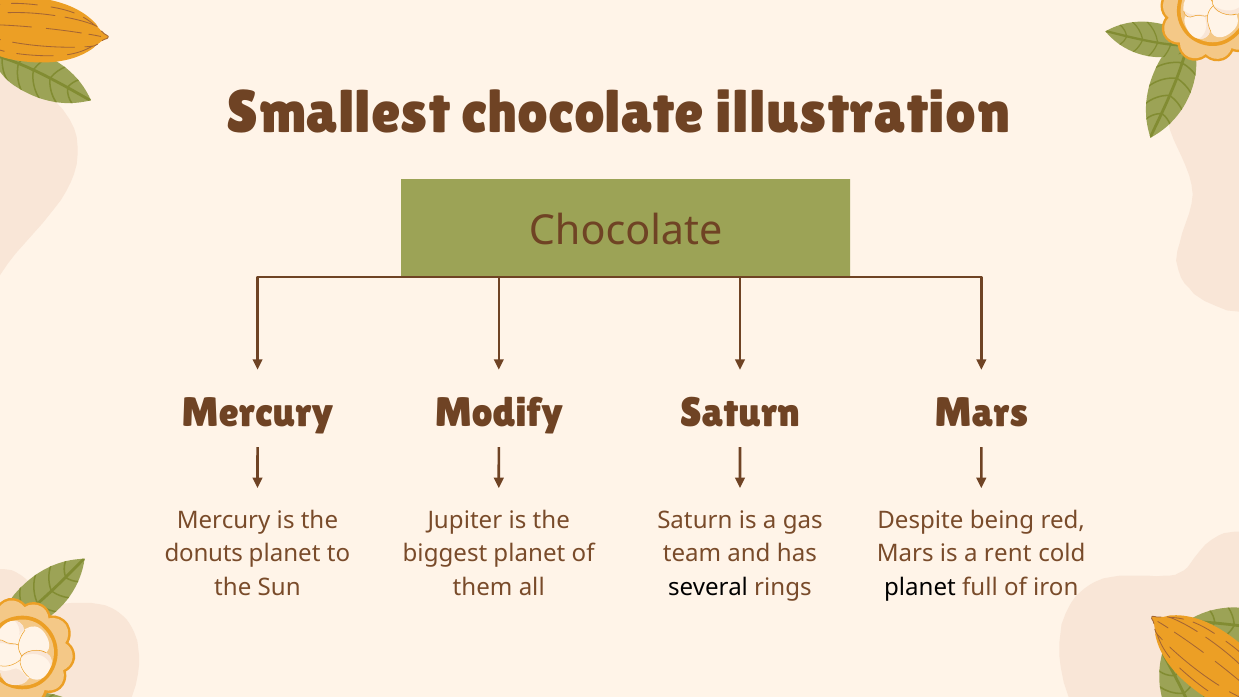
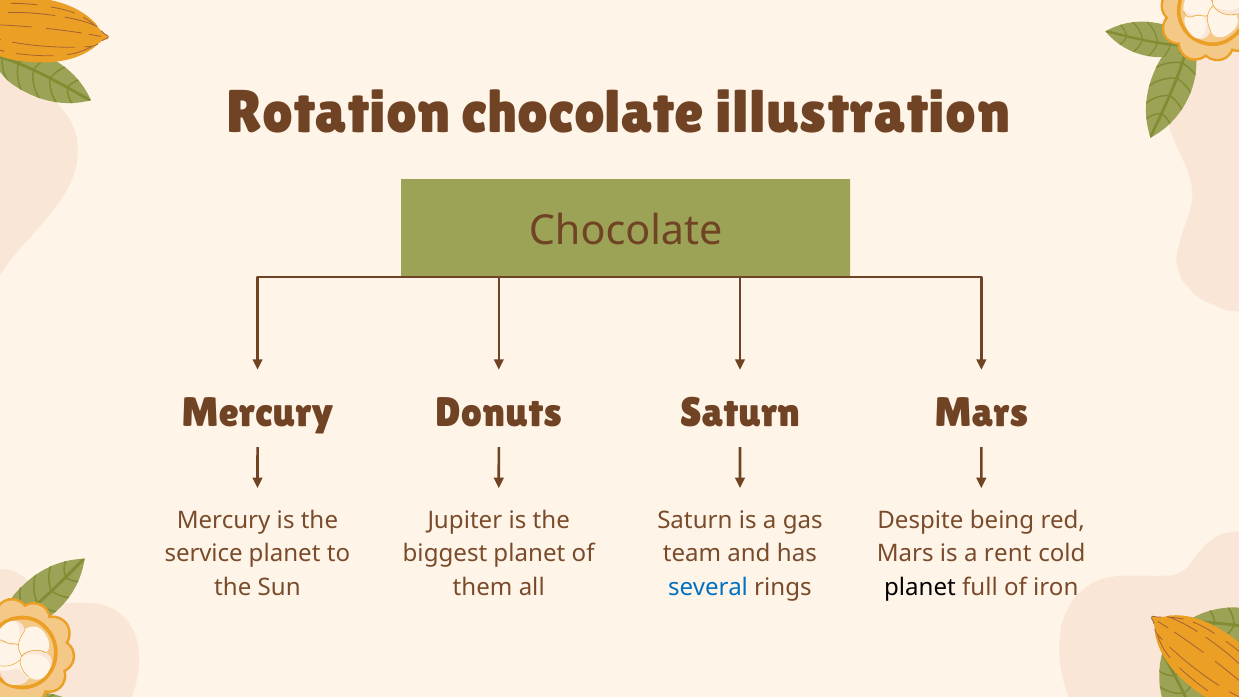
Smallest: Smallest -> Rotation (339, 113)
Modify: Modify -> Donuts (499, 413)
donuts: donuts -> service (204, 554)
several colour: black -> blue (708, 587)
